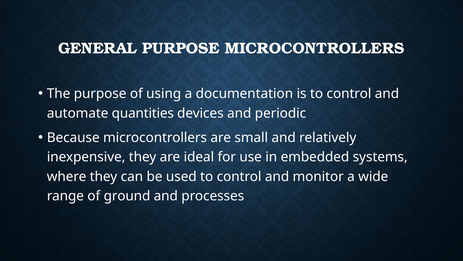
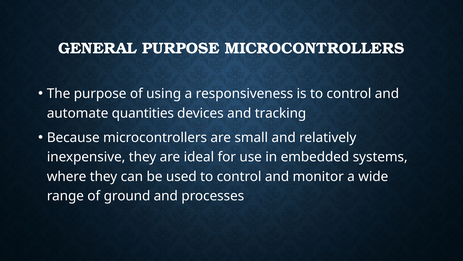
documentation: documentation -> responsiveness (244, 94)
periodic: periodic -> tracking (280, 113)
